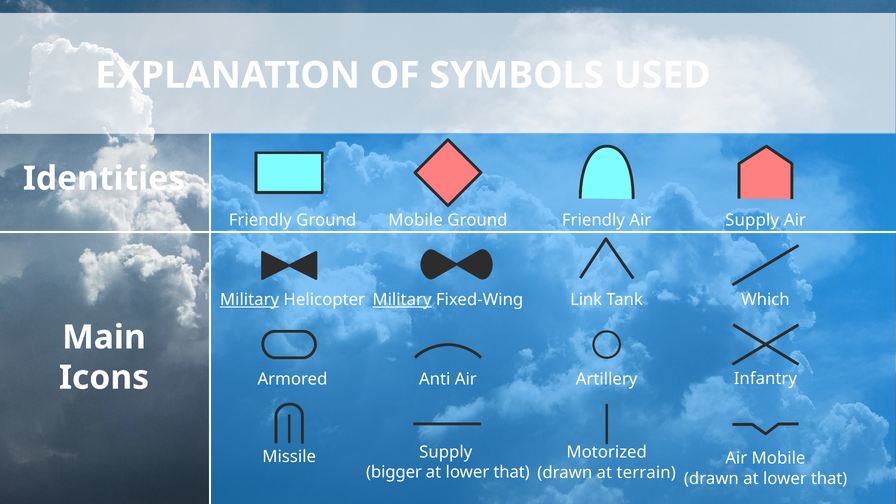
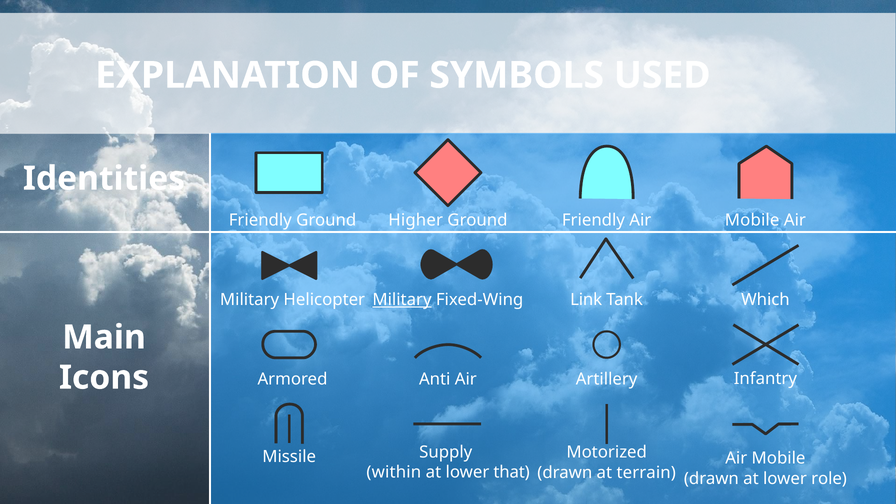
Ground Mobile: Mobile -> Higher (416, 220)
Friendly Air Supply: Supply -> Mobile (752, 220)
Military underline: present -> none (250, 300)
bigger: bigger -> within (394, 472)
drawn at lower that: that -> role (829, 479)
